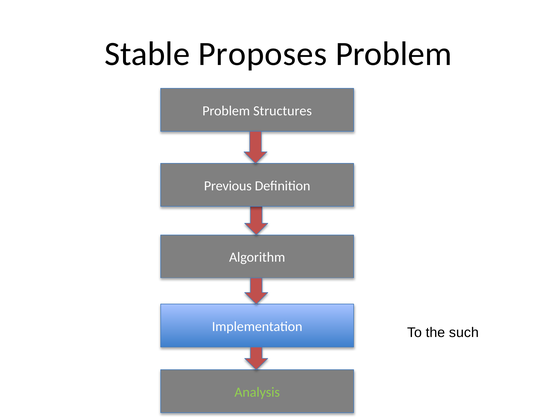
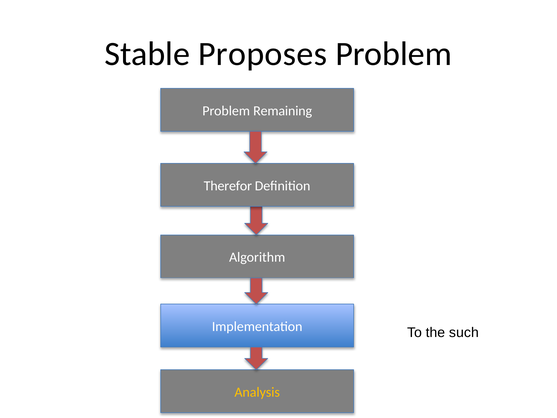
Structures: Structures -> Remaining (283, 111)
Previous: Previous -> Therefor (228, 186)
Analysis colour: light green -> yellow (257, 392)
